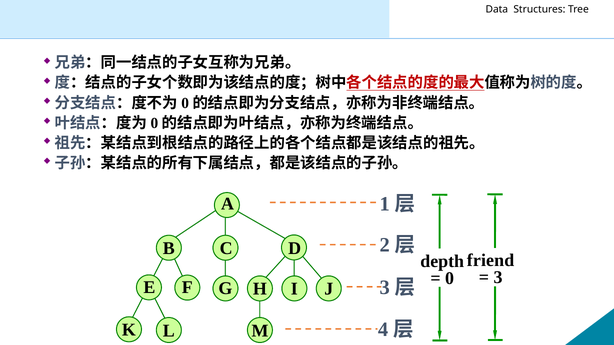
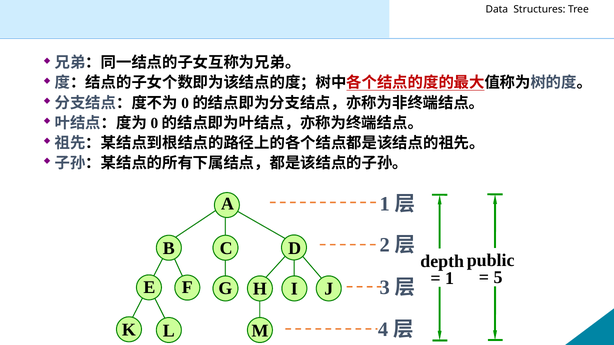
friend: friend -> public (491, 261)
3: 3 -> 5 (498, 278)
0: 0 -> 1 (450, 279)
